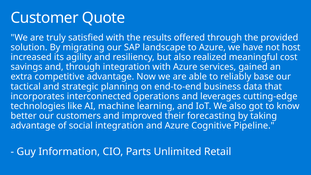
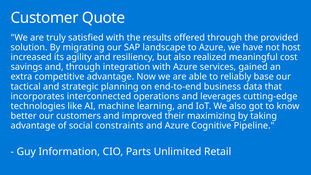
forecasting: forecasting -> maximizing (211, 116)
social integration: integration -> constraints (119, 126)
